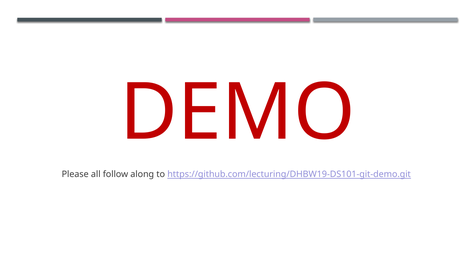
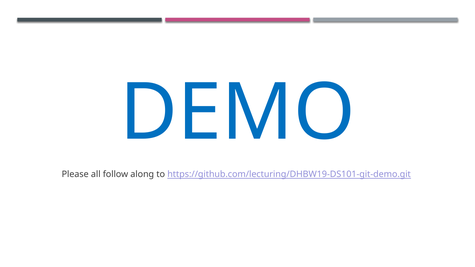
DEMO colour: red -> blue (238, 113)
